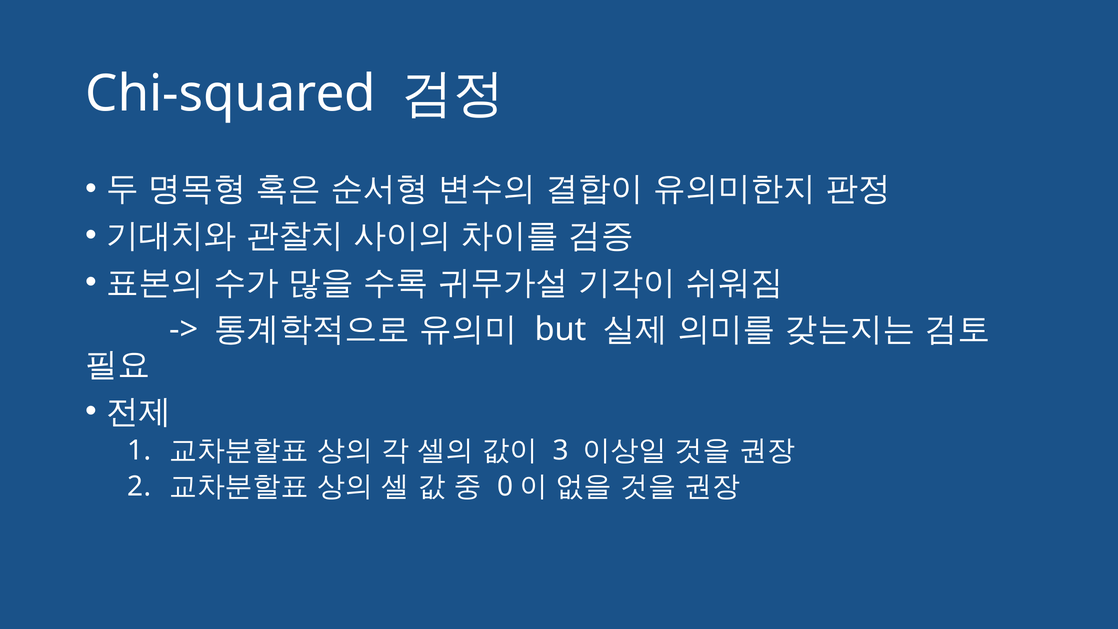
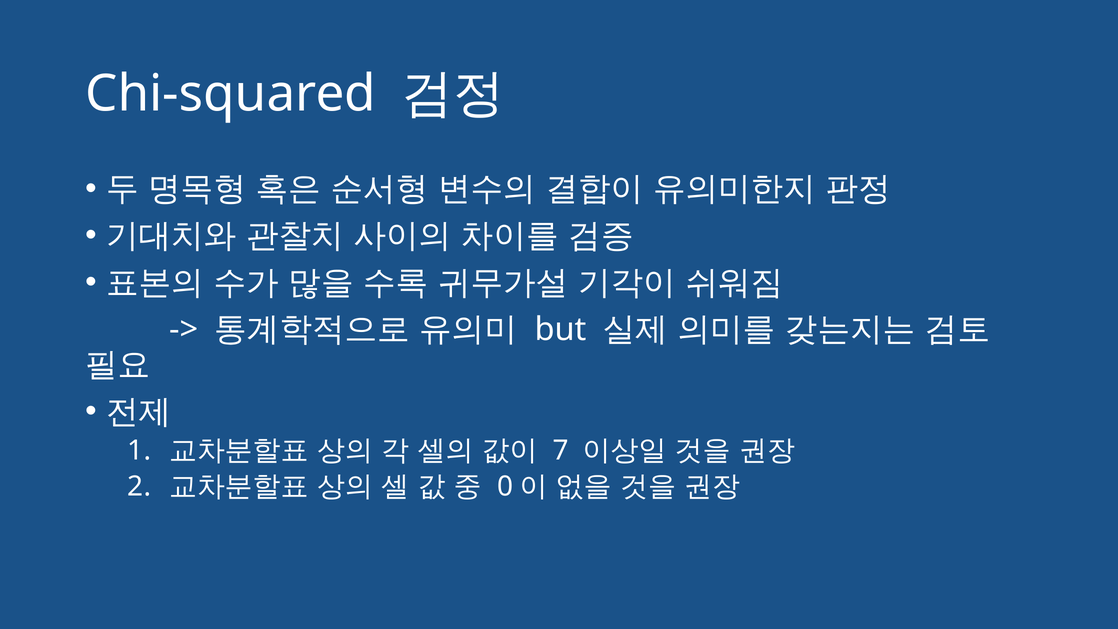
3: 3 -> 7 (561, 450)
